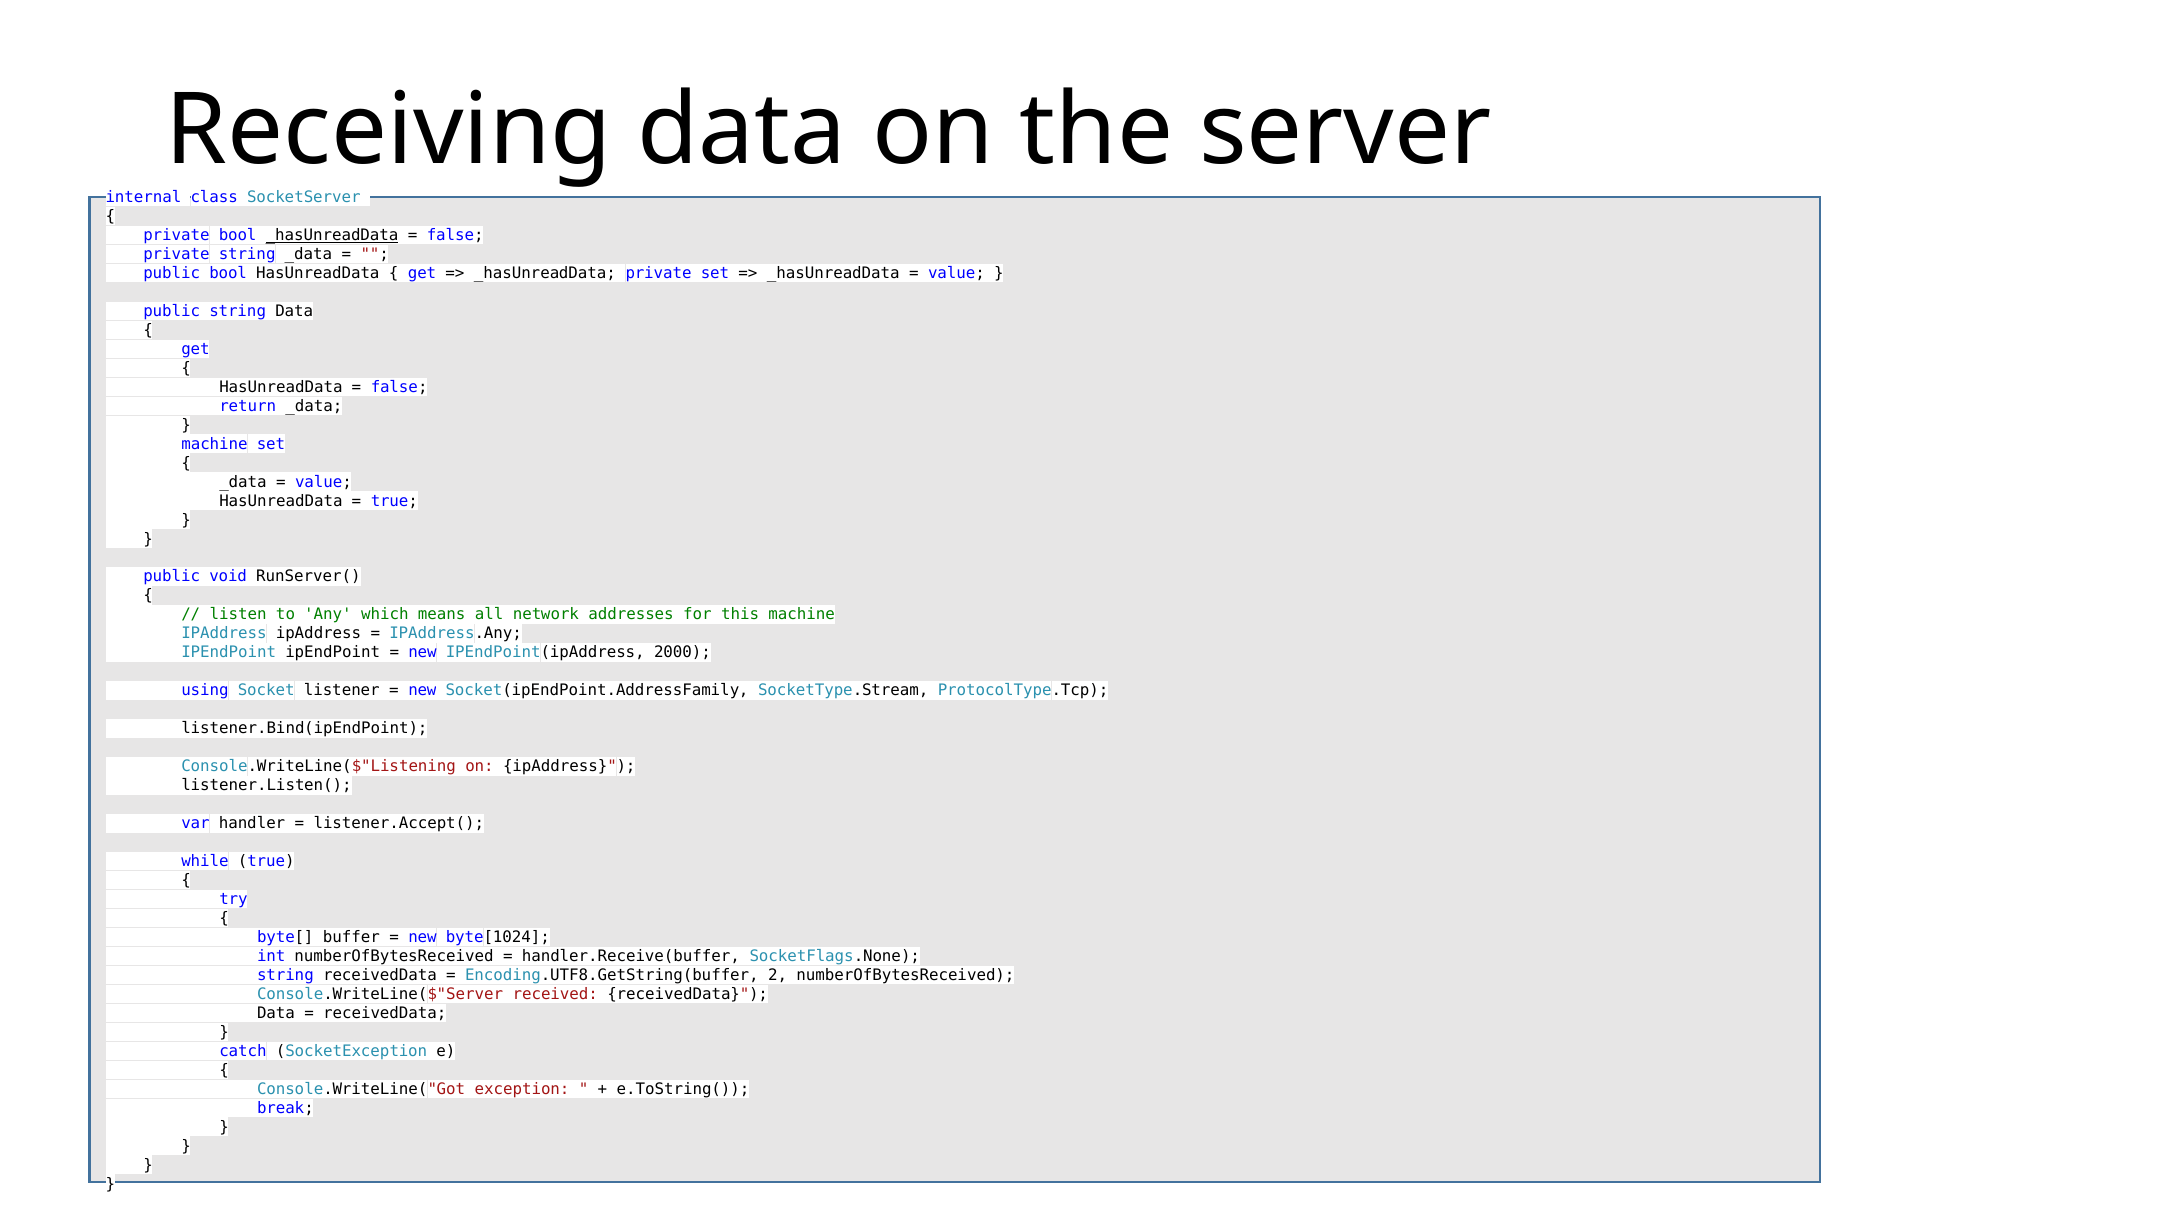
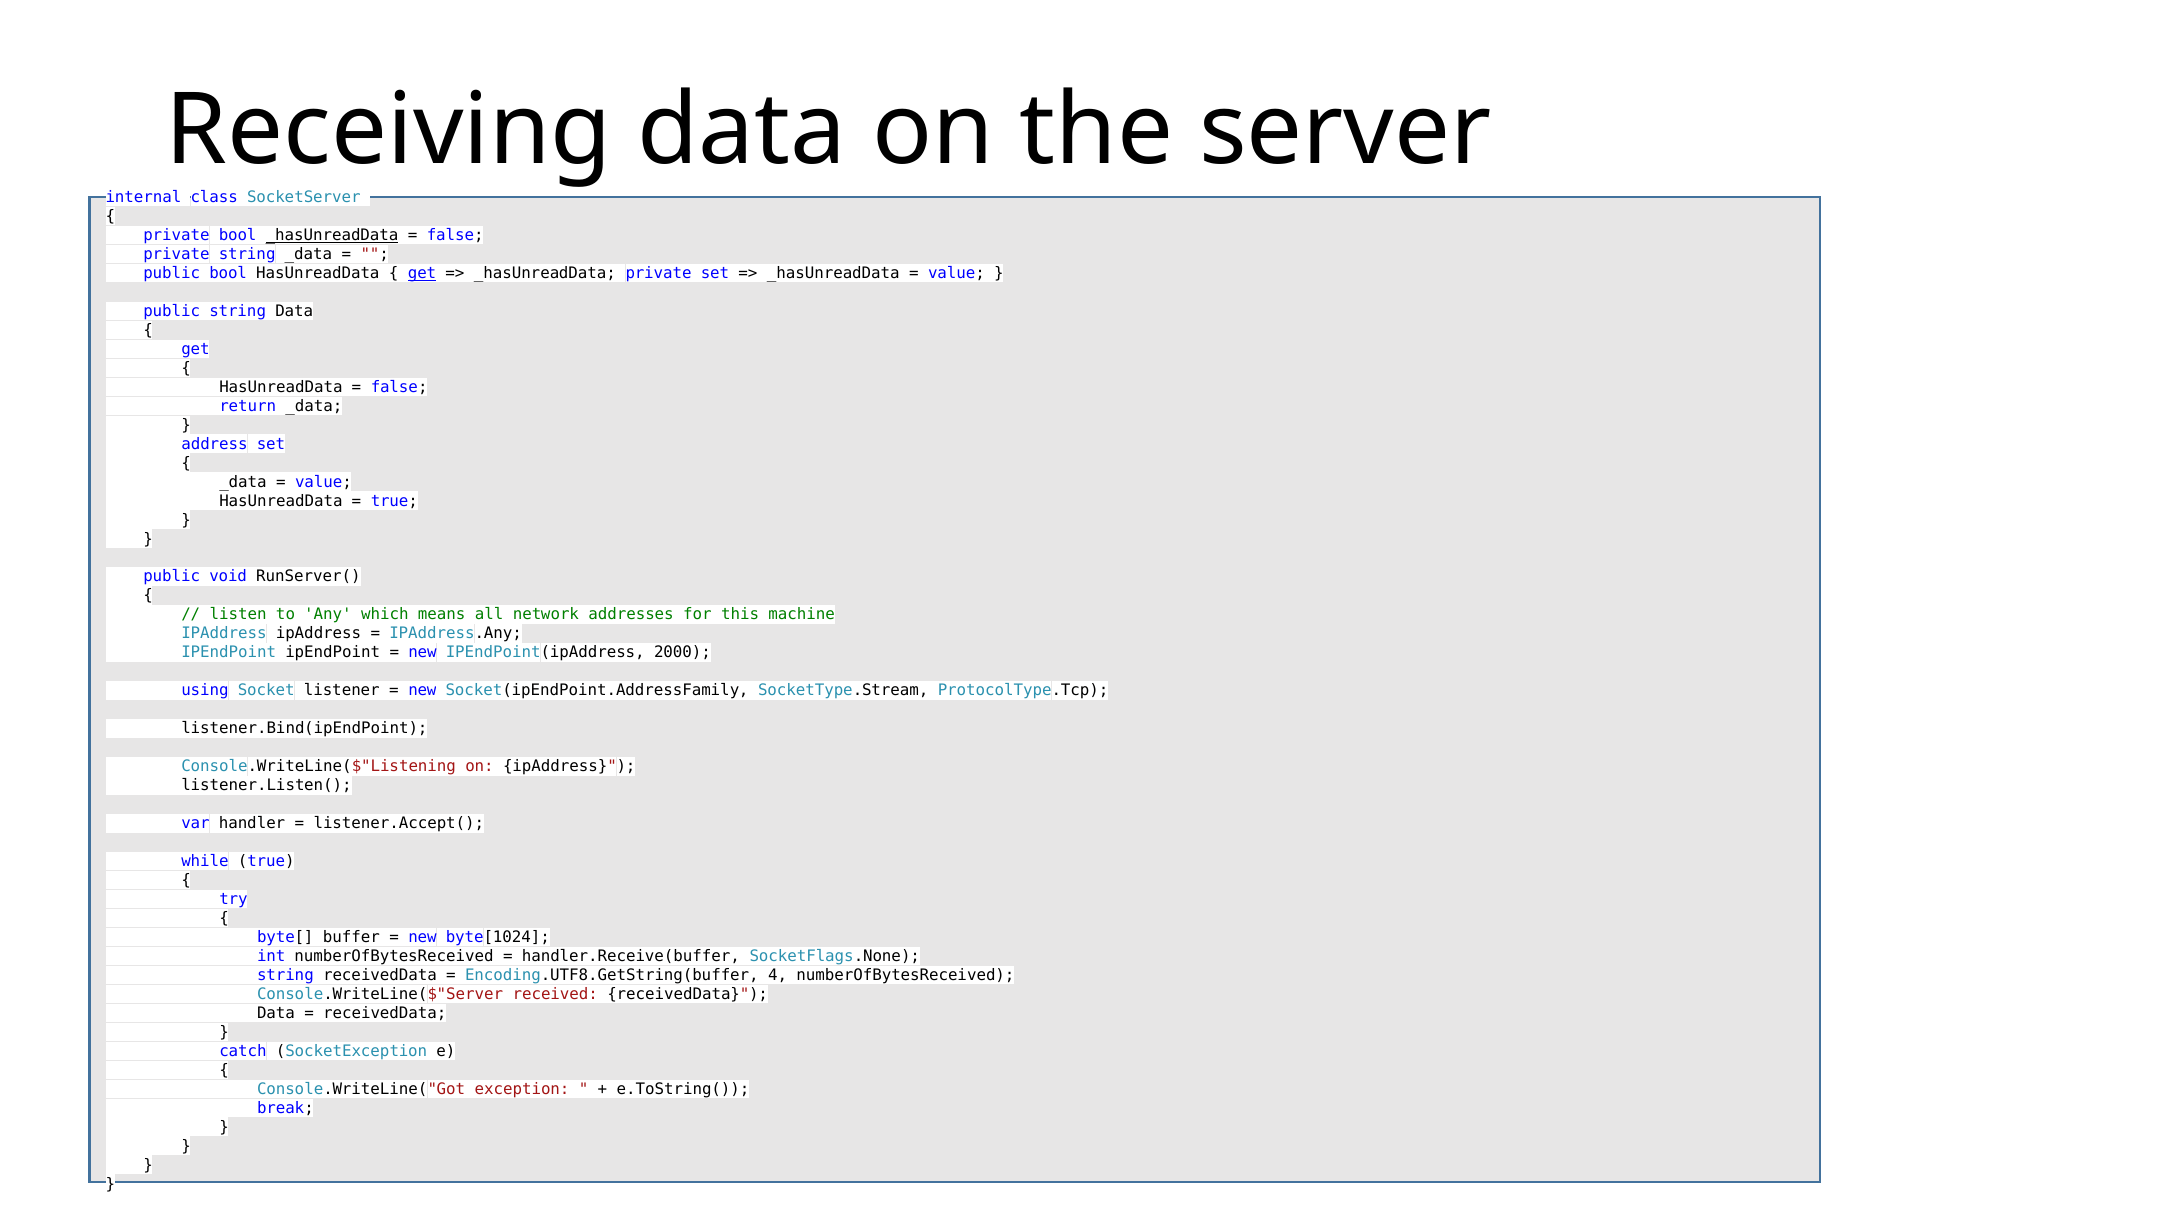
get underline: none -> present (422, 273)
machine: machine -> address (215, 444)
2: 2 -> 4 (778, 975)
